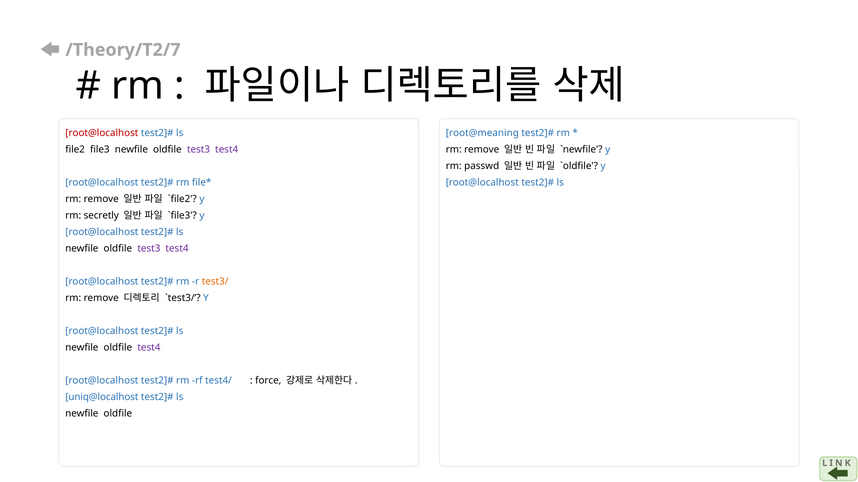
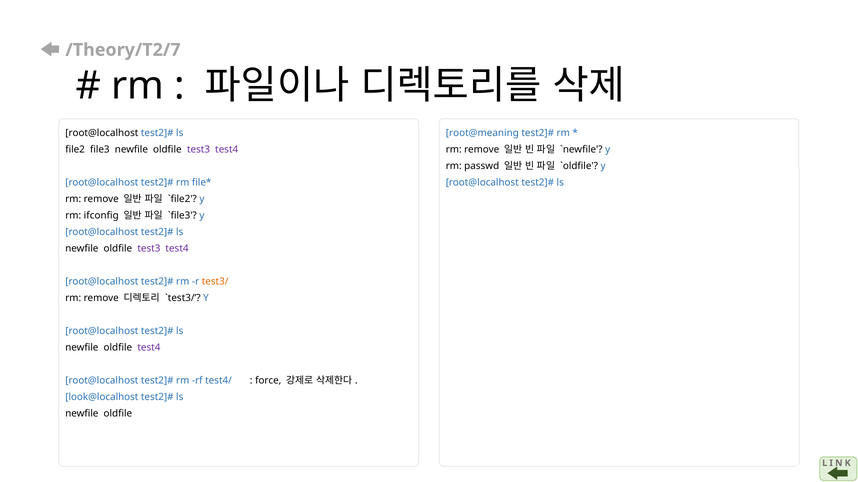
root@localhost colour: red -> black (102, 133)
secretly: secretly -> ifconfig (101, 216)
uniq@localhost: uniq@localhost -> look@localhost (102, 398)
